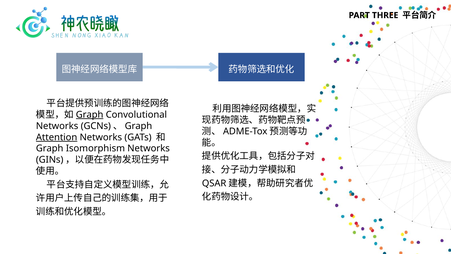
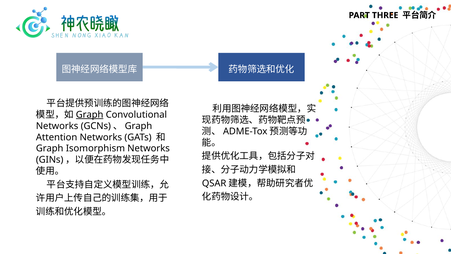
Attention underline: present -> none (57, 137)
